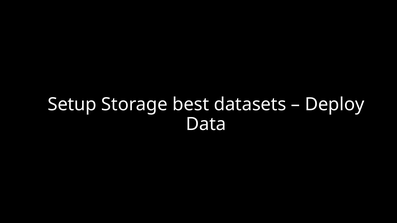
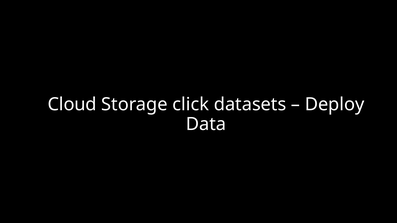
Setup: Setup -> Cloud (72, 105)
best: best -> click (191, 105)
